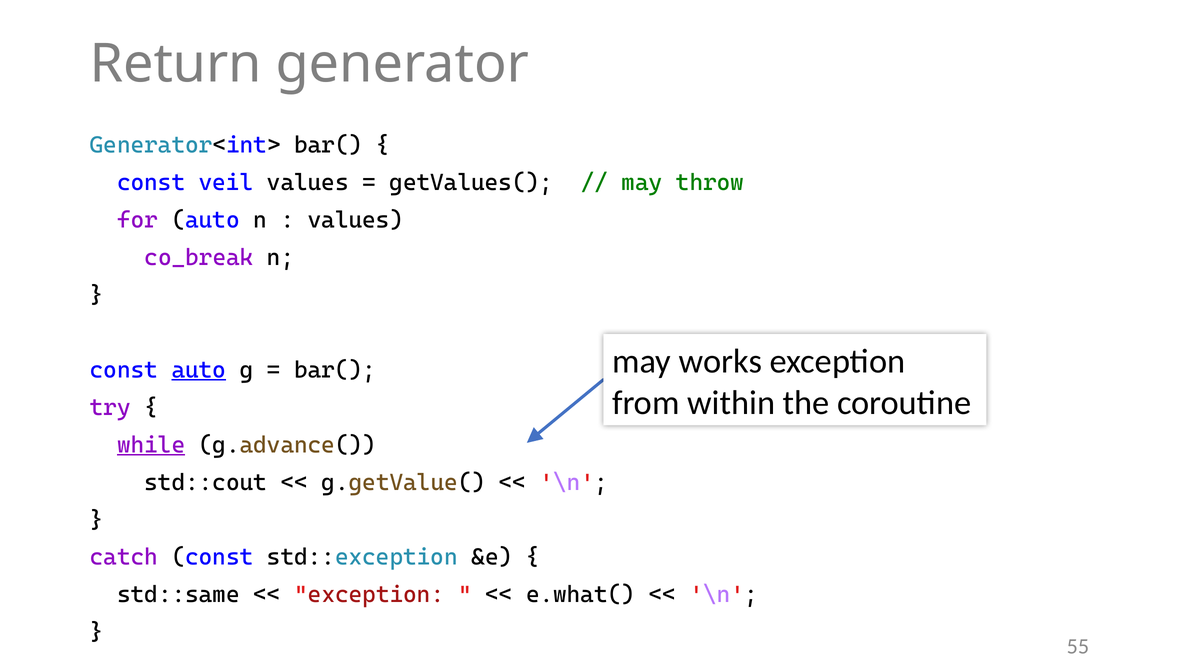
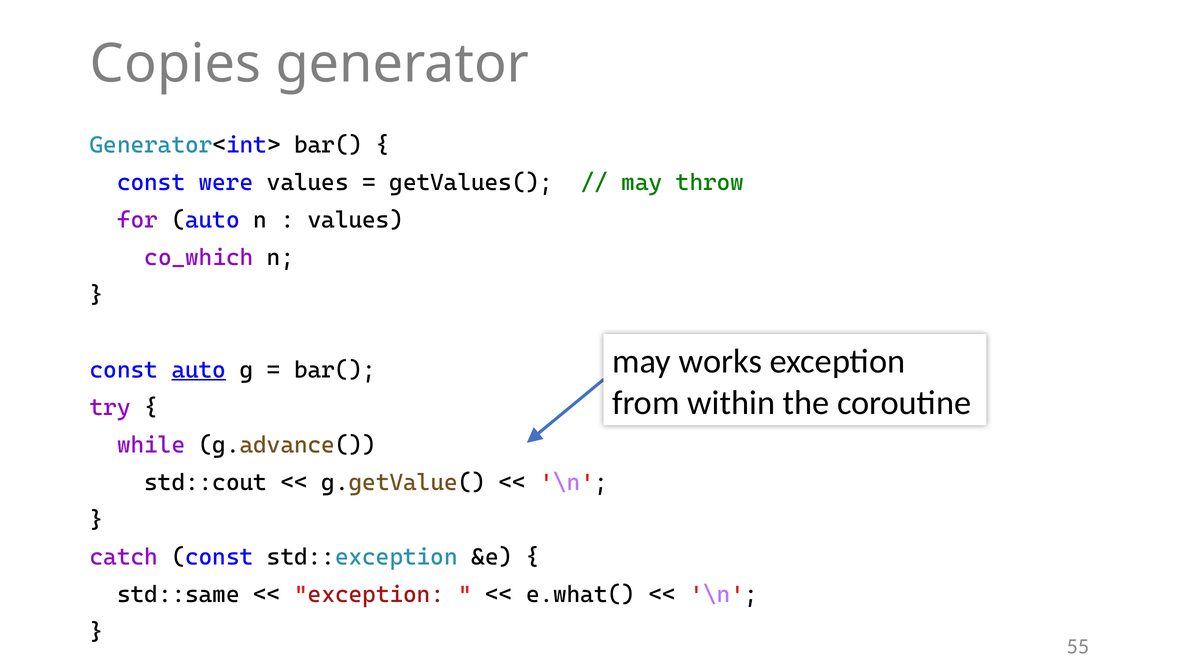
Return: Return -> Copies (176, 64)
veil: veil -> were (226, 183)
co_break: co_break -> co_which (199, 258)
while underline: present -> none (151, 445)
